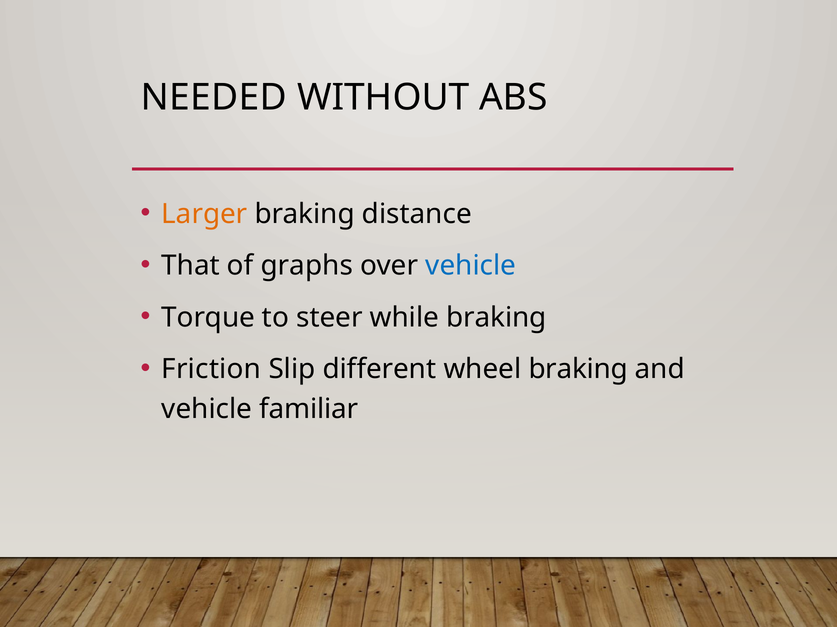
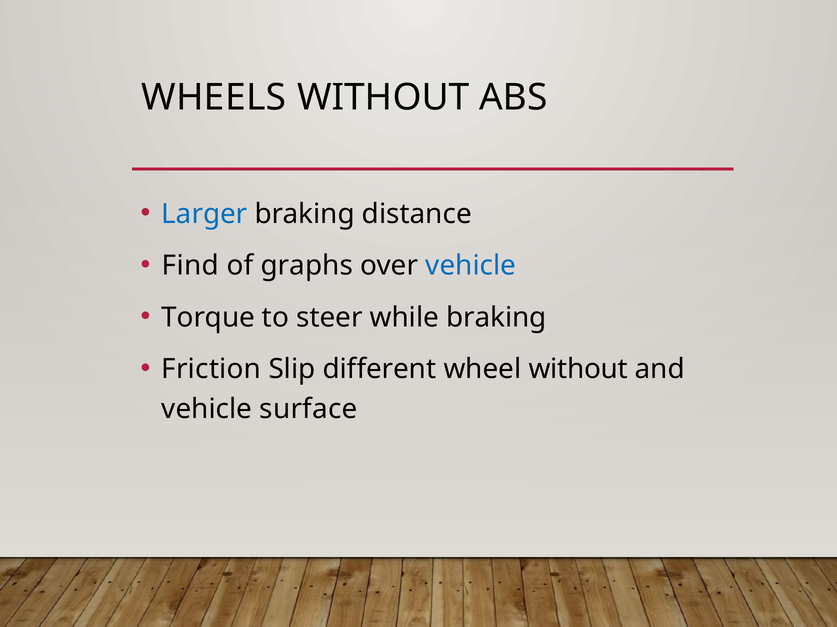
NEEDED: NEEDED -> WHEELS (214, 98)
Larger colour: orange -> blue (204, 214)
That: That -> Find (190, 266)
wheel braking: braking -> without (578, 369)
familiar: familiar -> surface (309, 410)
